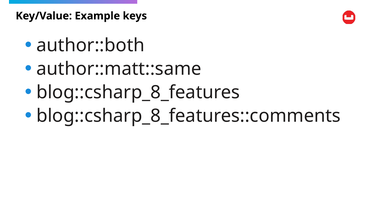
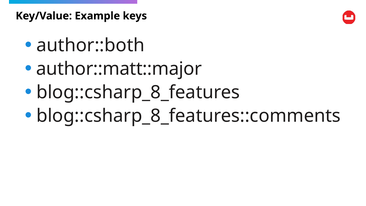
author::matt::same: author::matt::same -> author::matt::major (119, 69)
